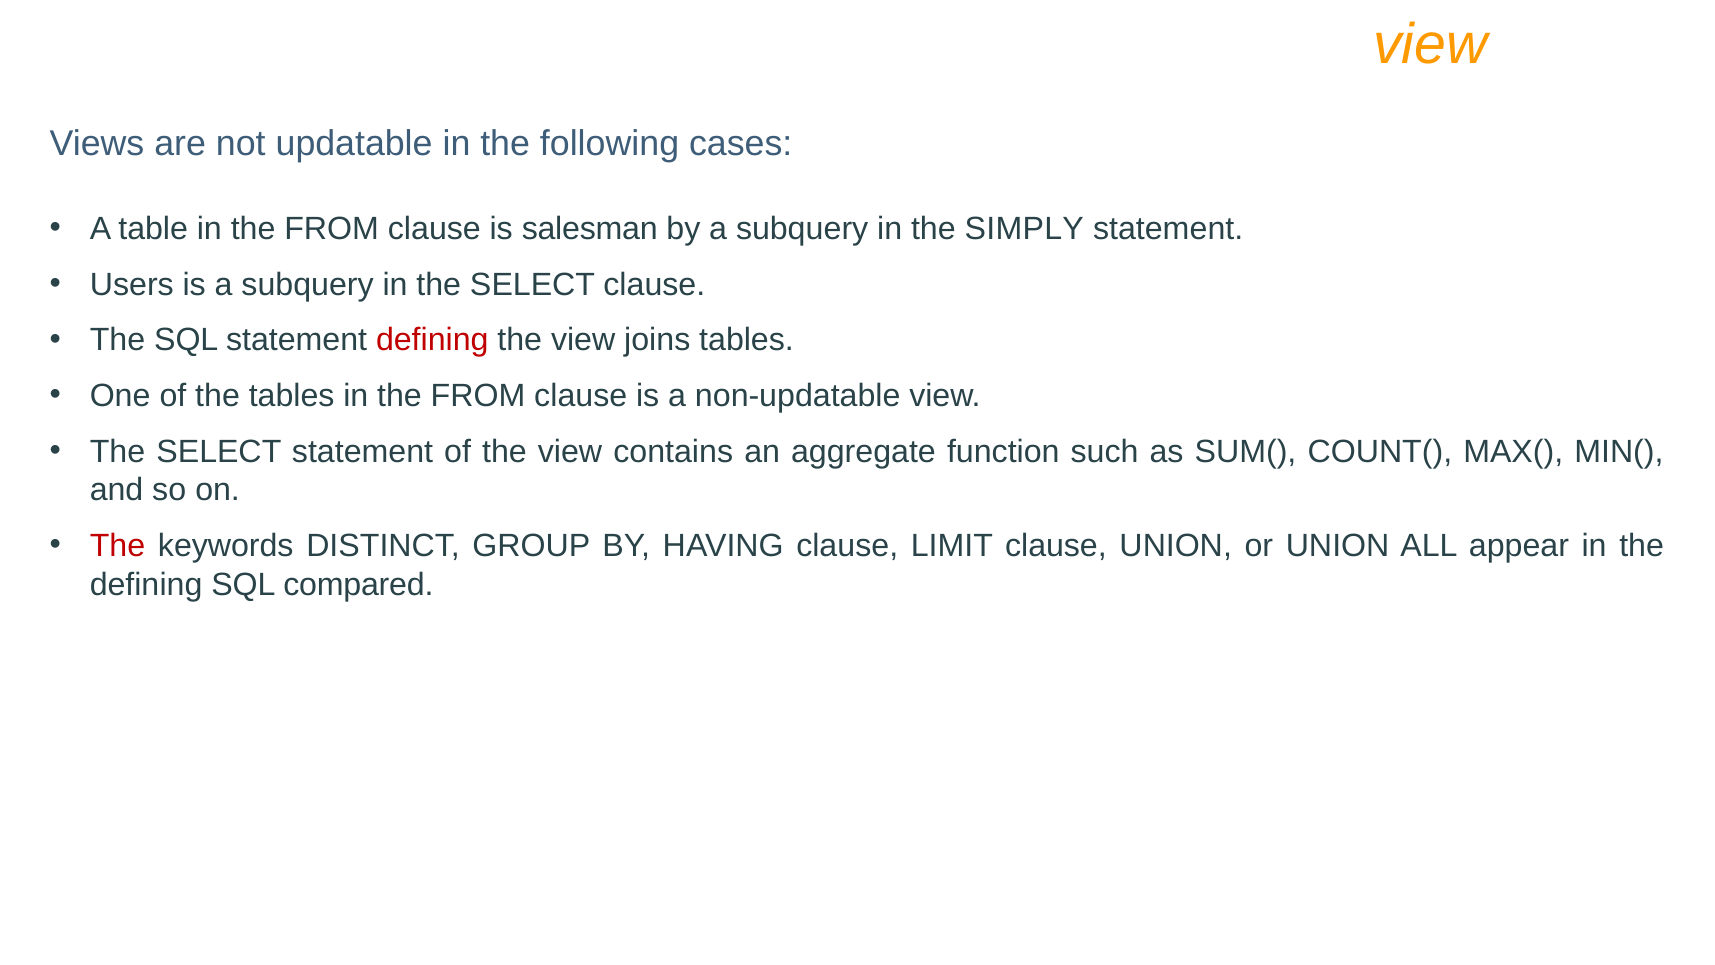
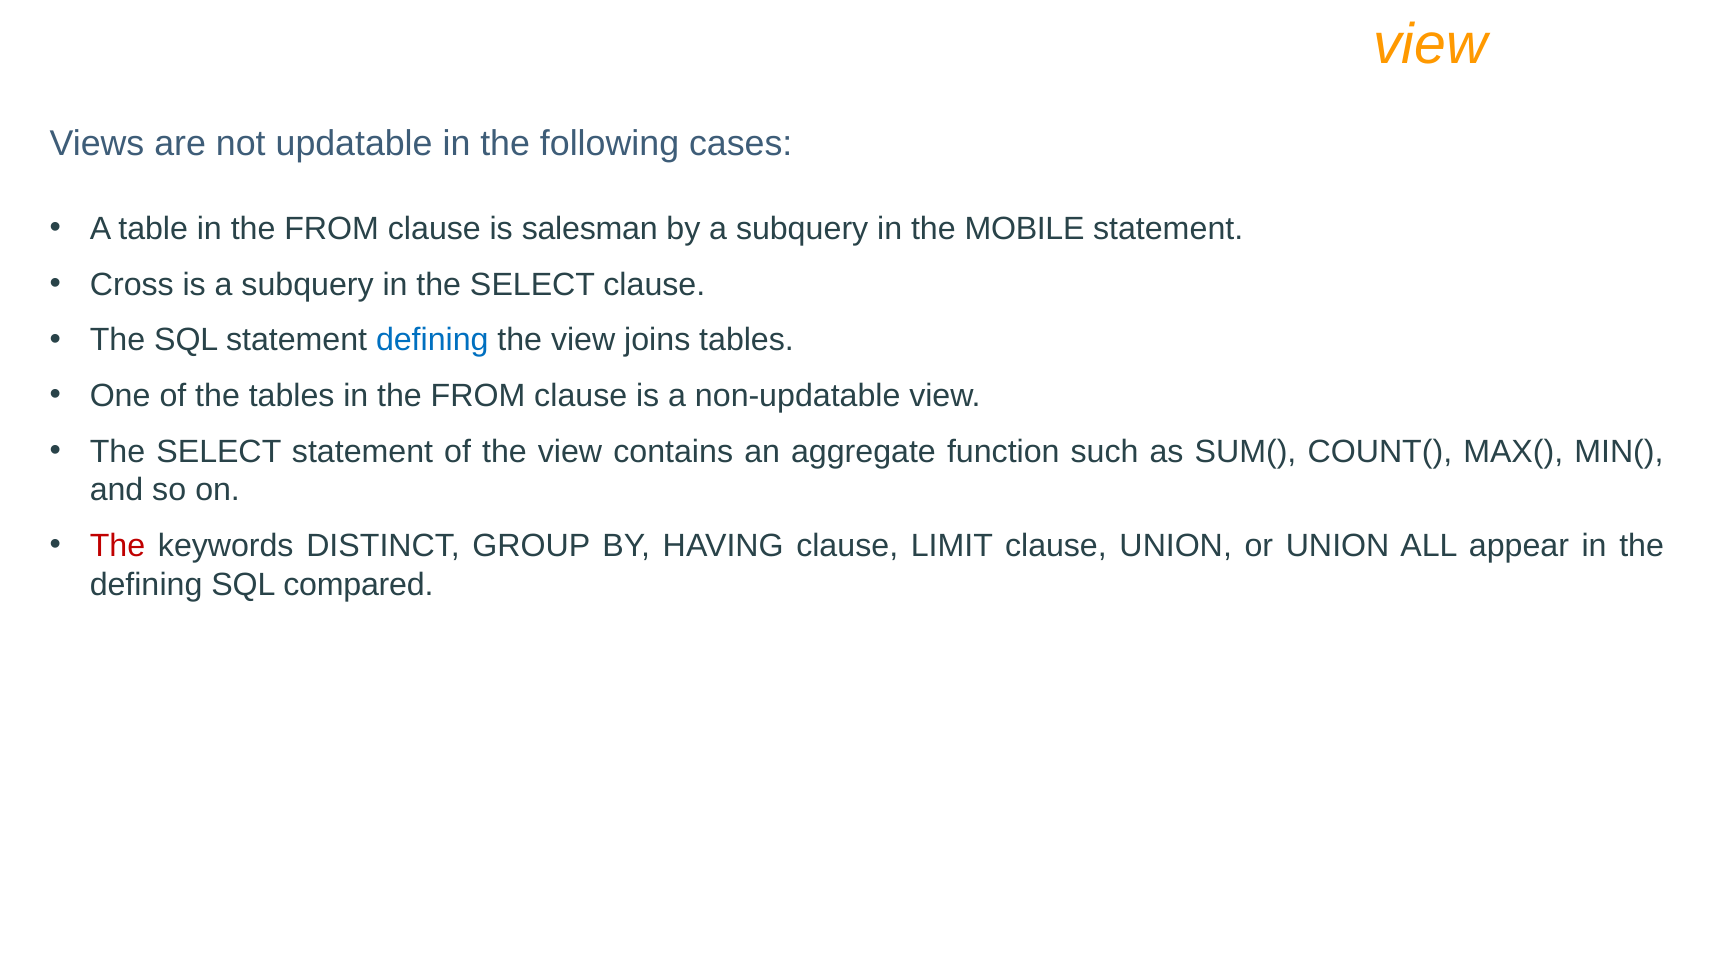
SIMPLY: SIMPLY -> MOBILE (1025, 229)
Users: Users -> Cross (132, 284)
defining colour: red -> blue (432, 340)
